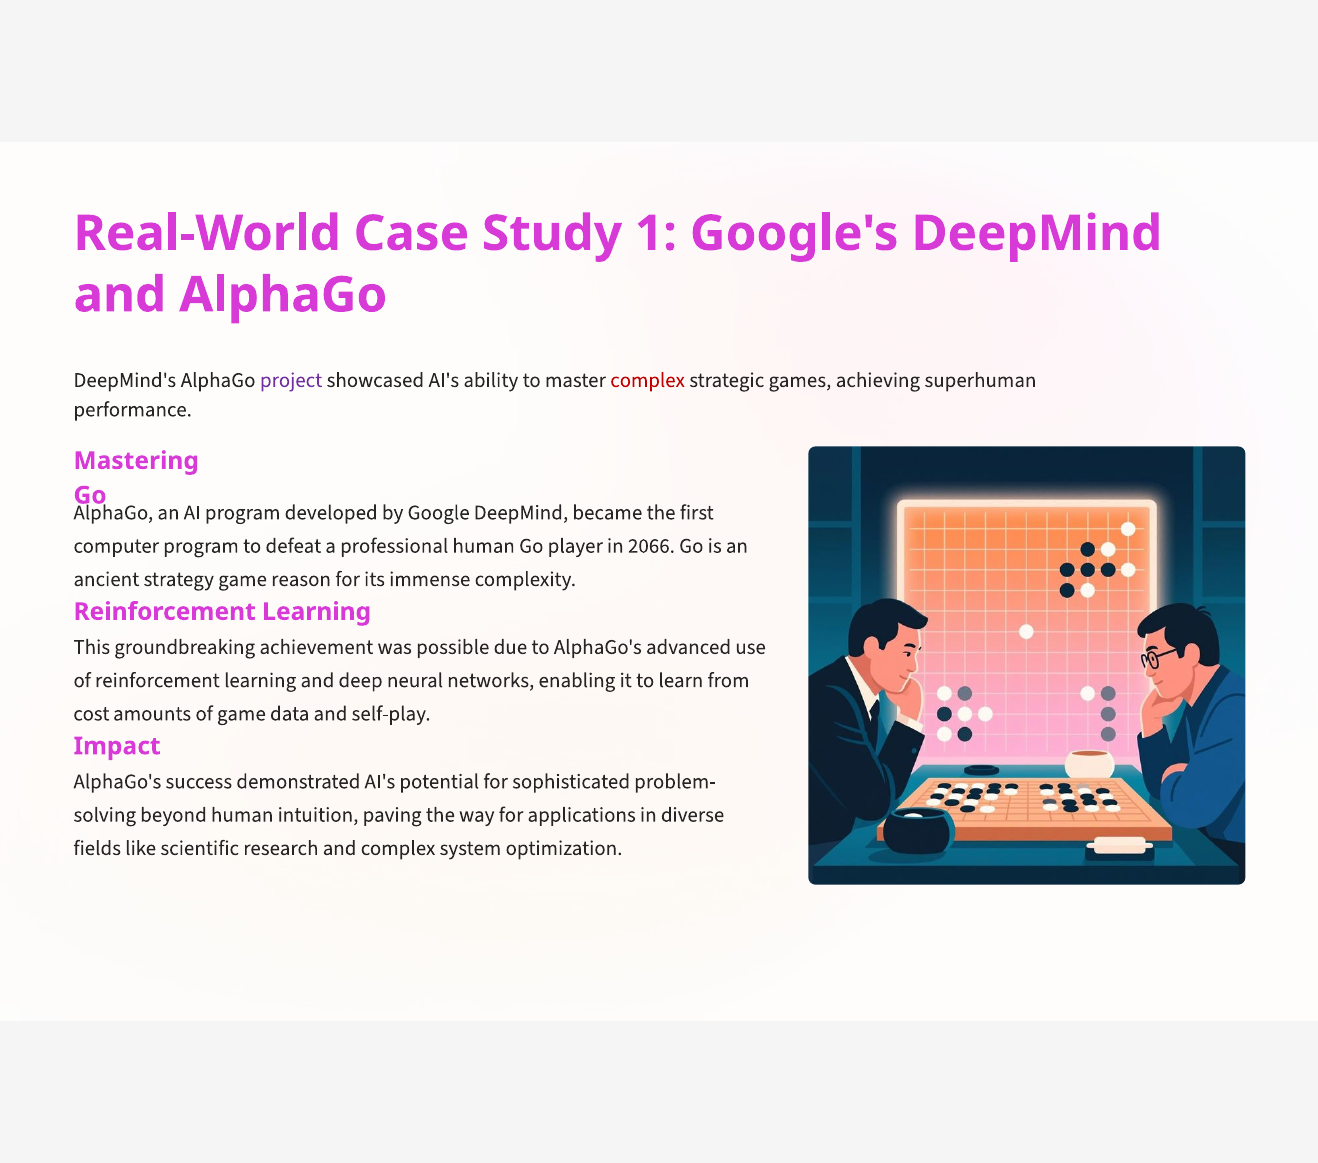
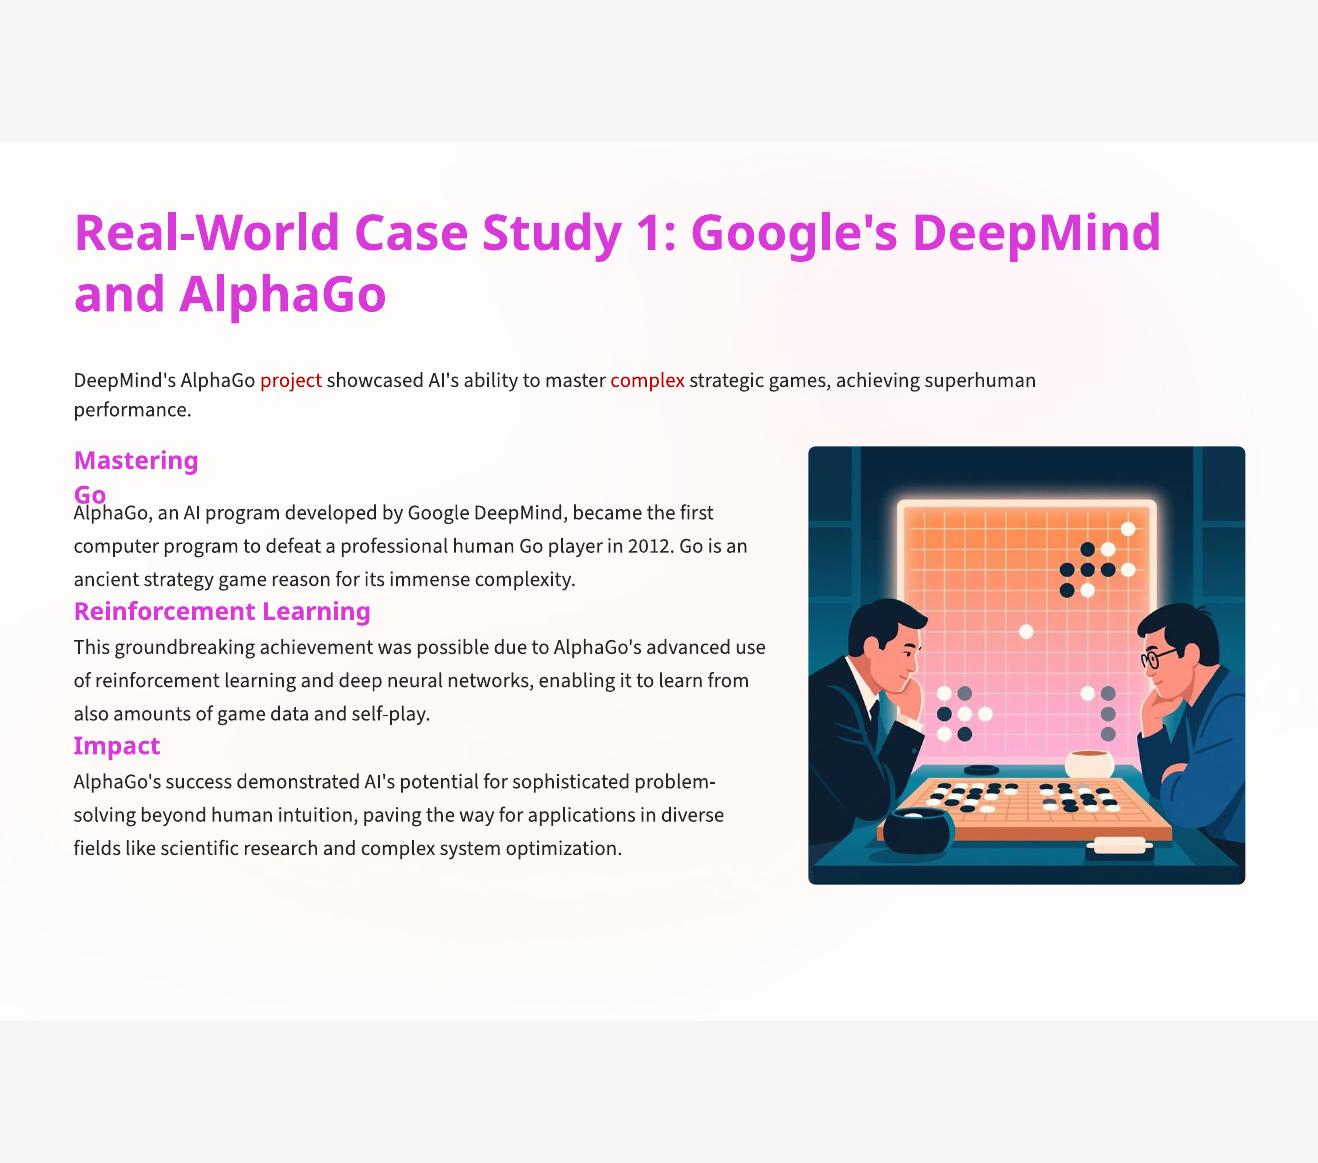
project colour: purple -> red (291, 380)
2066: 2066 -> 2012 (651, 546)
cost: cost -> also (91, 713)
